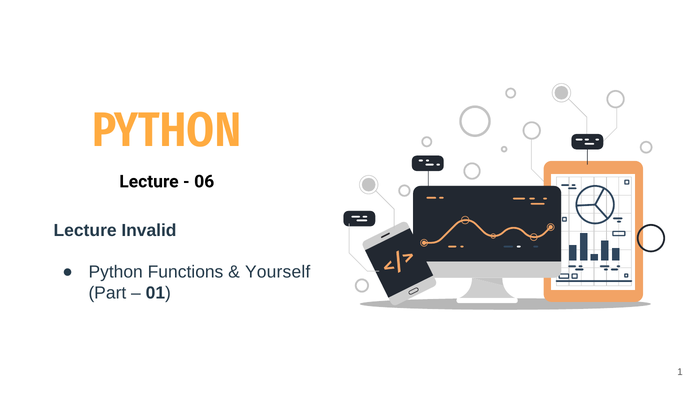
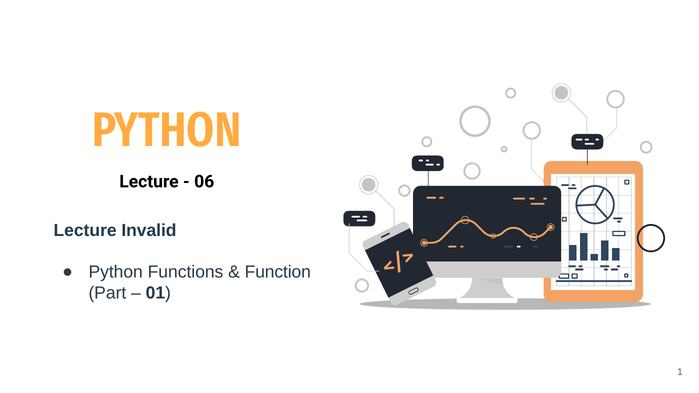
Yourself: Yourself -> Function (278, 272)
